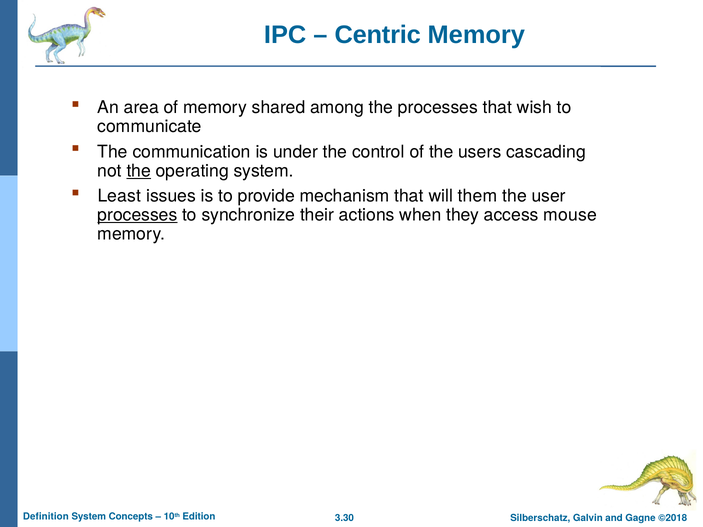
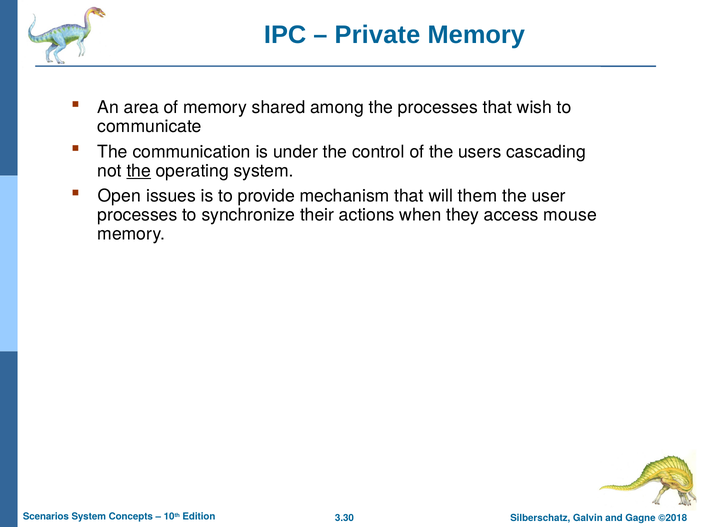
Centric: Centric -> Private (377, 35)
Least: Least -> Open (119, 196)
processes underline: present -> none (137, 215)
Definition: Definition -> Scenarios (46, 517)
